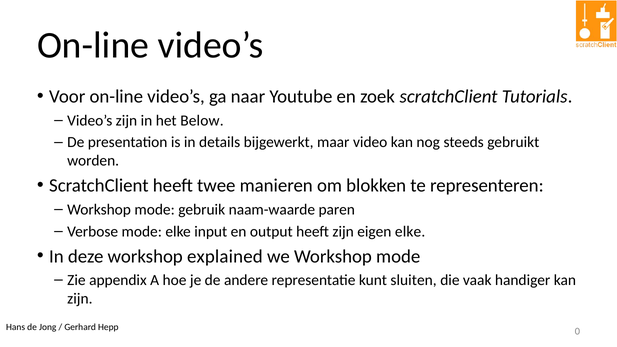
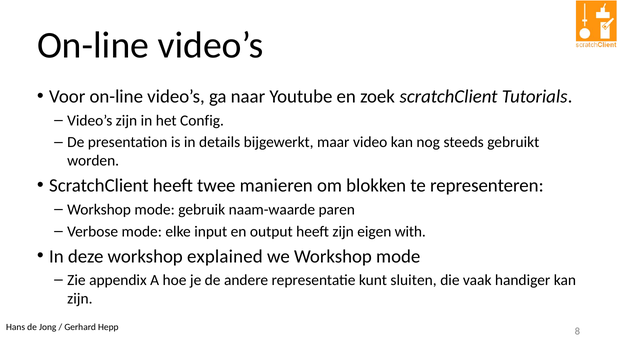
Below: Below -> Config (202, 120)
eigen elke: elke -> with (410, 231)
0: 0 -> 8 (577, 332)
